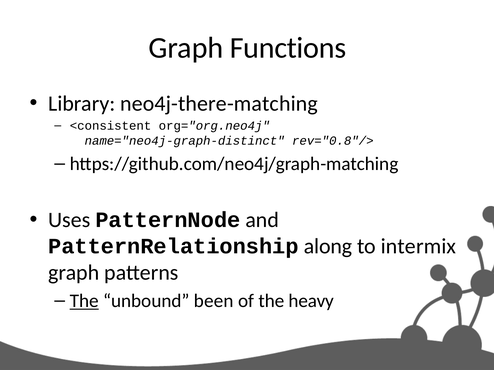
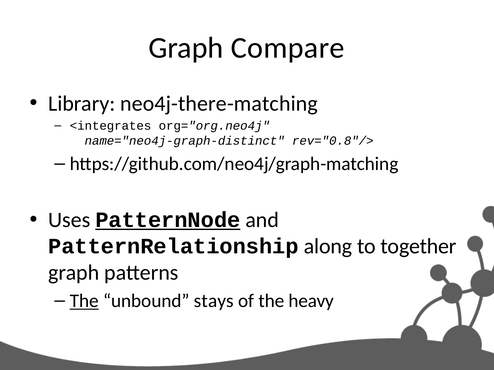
Functions: Functions -> Compare (288, 48)
<consistent: <consistent -> <integrates (111, 126)
PatternNode underline: none -> present (168, 220)
intermix: intermix -> together (419, 247)
been: been -> stays (214, 301)
